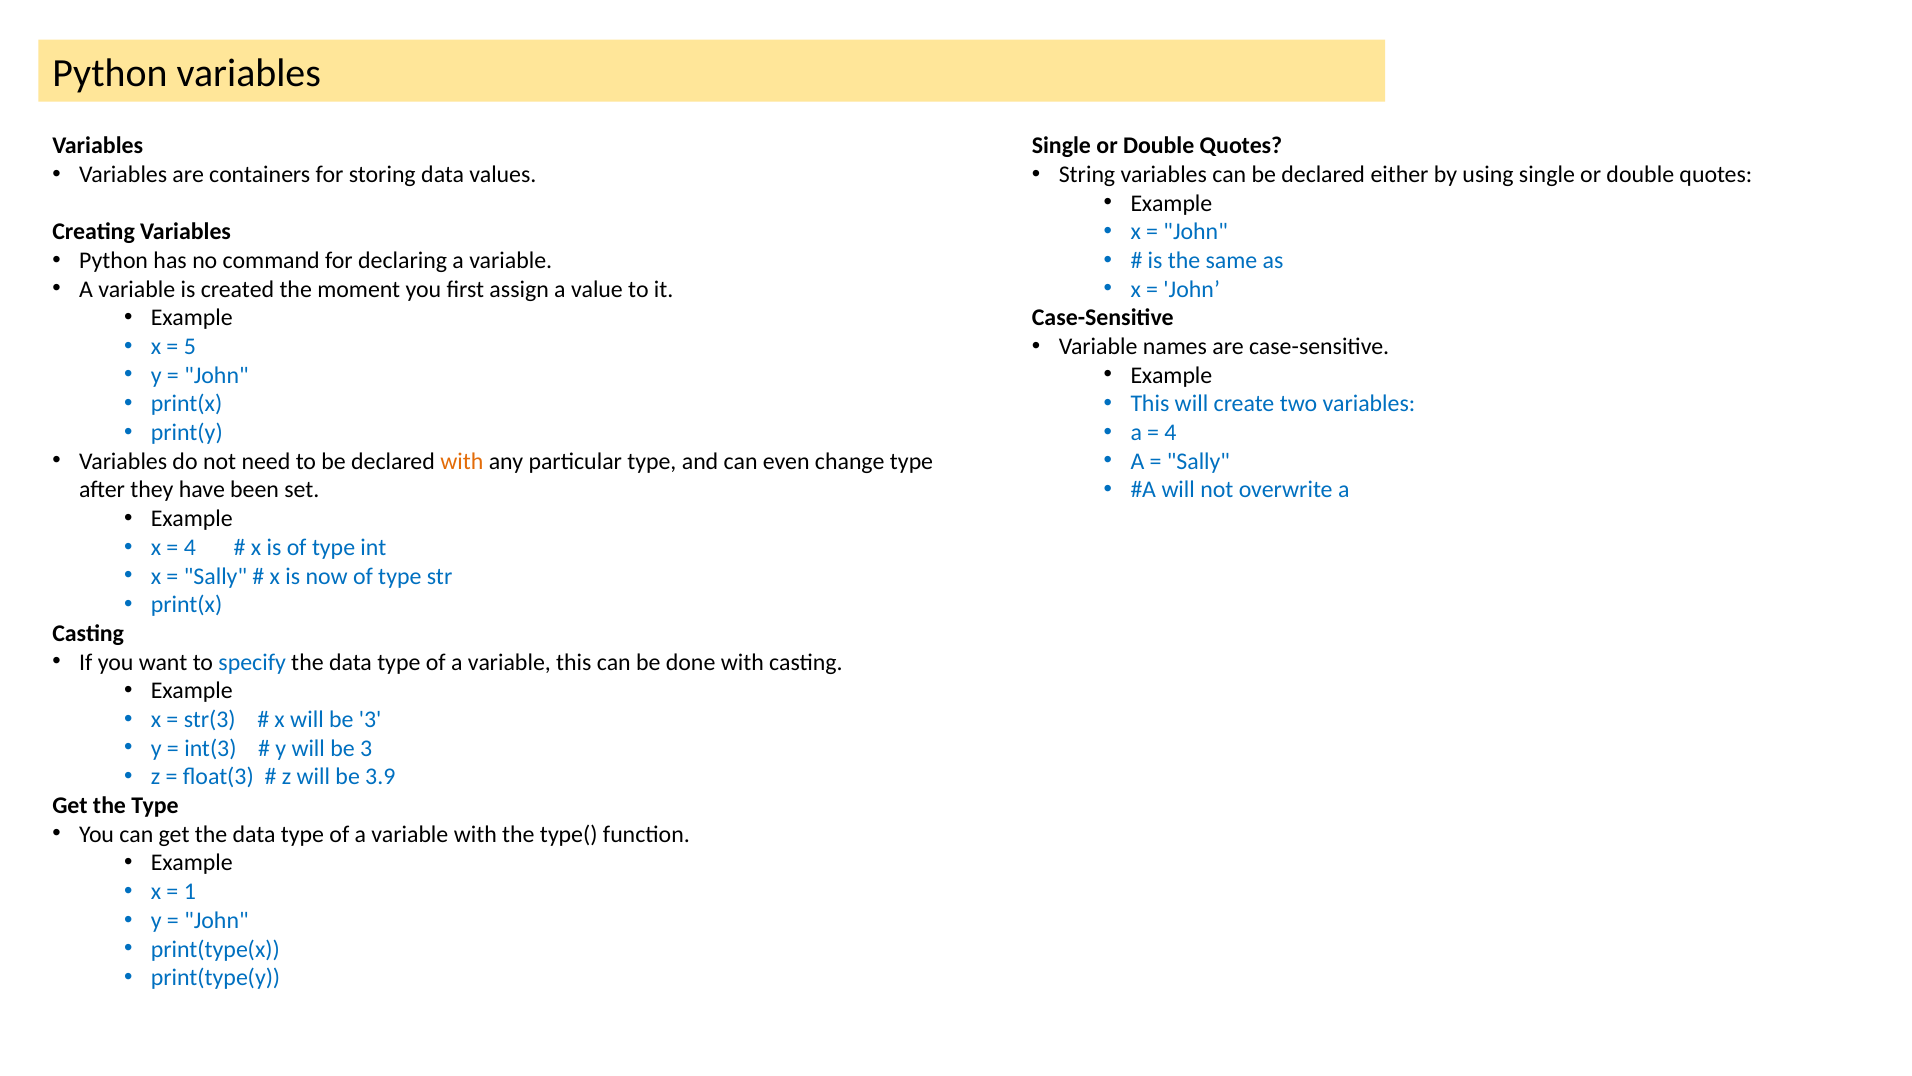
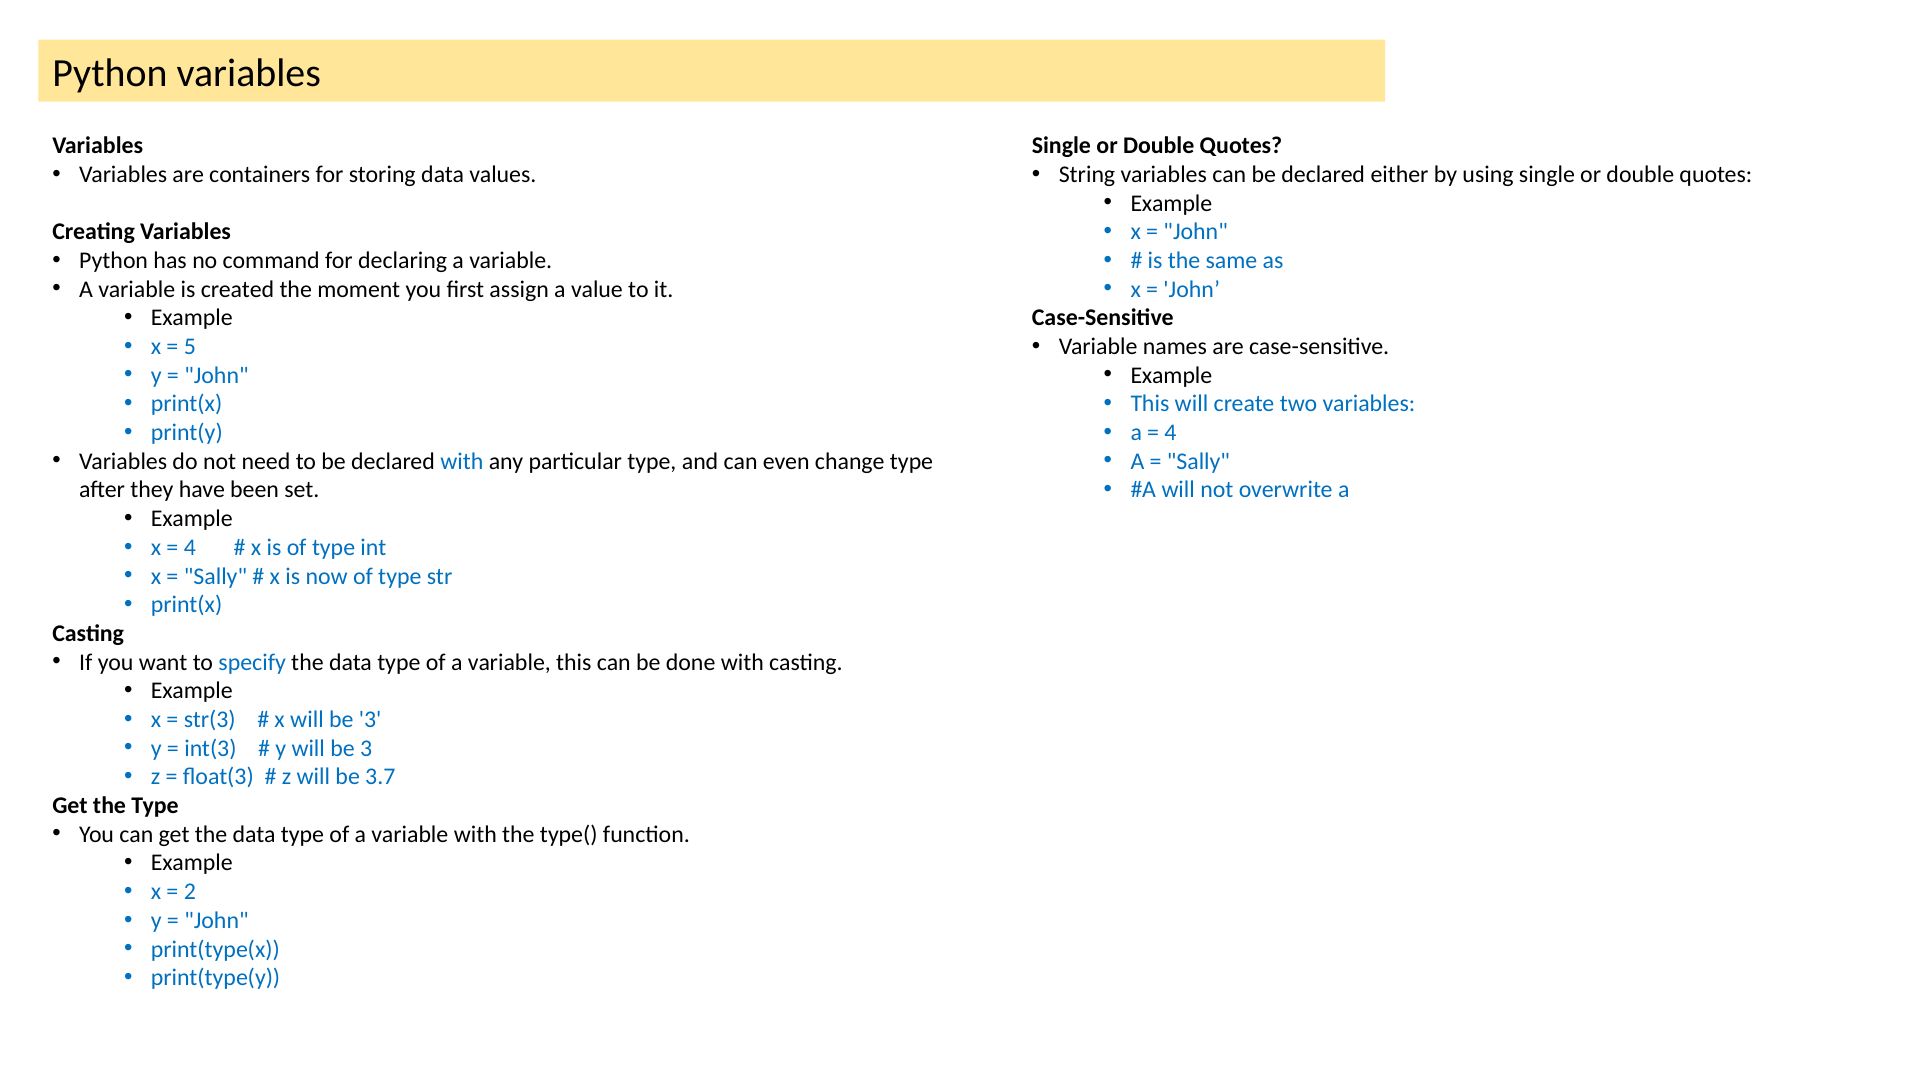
with colour: orange -> blue (462, 461)
3.9: 3.9 -> 3.7 (380, 777)
1: 1 -> 2 (190, 891)
